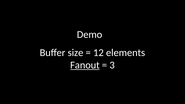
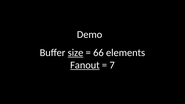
size underline: none -> present (76, 53)
12: 12 -> 66 (98, 53)
3: 3 -> 7 (112, 65)
